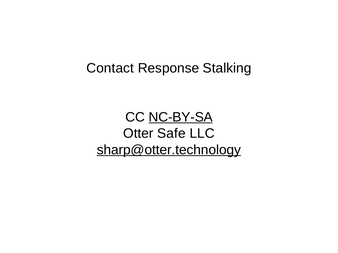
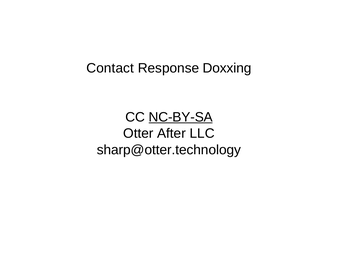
Stalking: Stalking -> Doxxing (227, 68)
Safe: Safe -> After (171, 134)
sharp@otter.technology underline: present -> none (169, 150)
